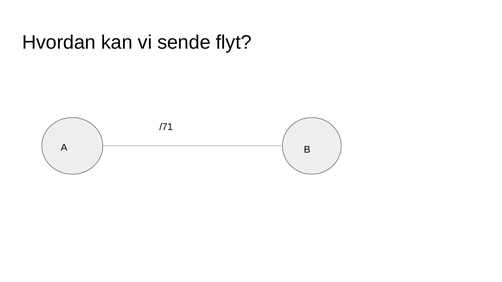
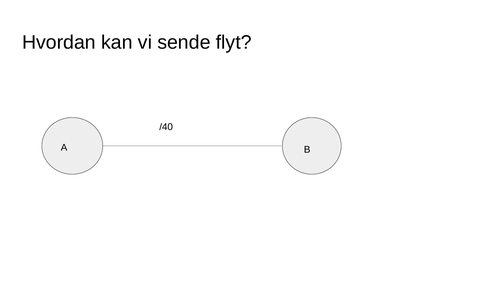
/71: /71 -> /40 (166, 127)
